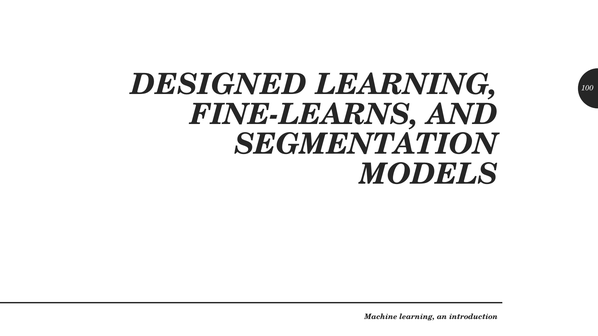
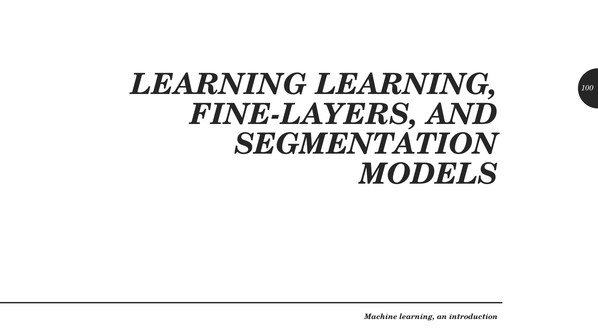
DESIGNED: DESIGNED -> LEARNING (219, 85)
FINE-LEARNS: FINE-LEARNS -> FINE-LAYERS (304, 114)
